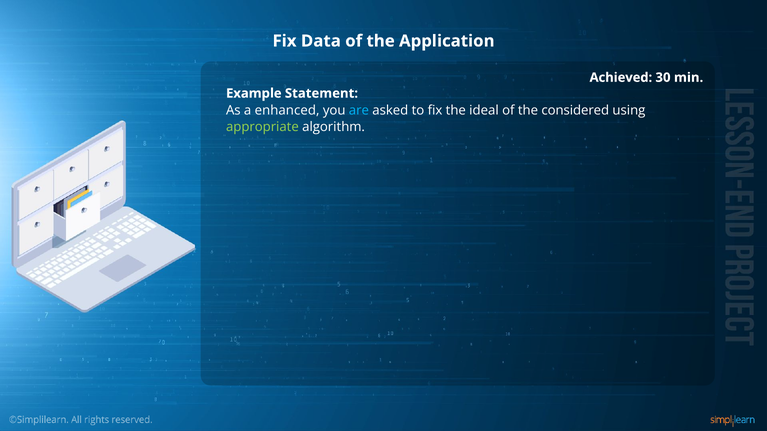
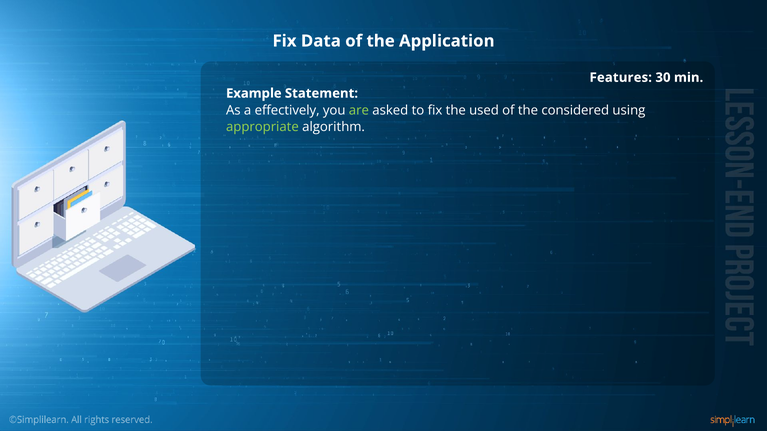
Achieved: Achieved -> Features (621, 78)
enhanced: enhanced -> effectively (287, 110)
are colour: light blue -> light green (359, 110)
ideal: ideal -> used (484, 110)
